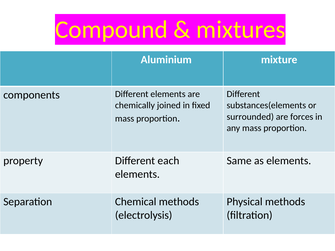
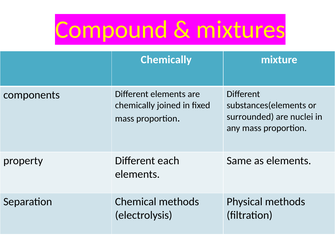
Aluminium: Aluminium -> Chemically (166, 60)
forces: forces -> nuclei (302, 117)
